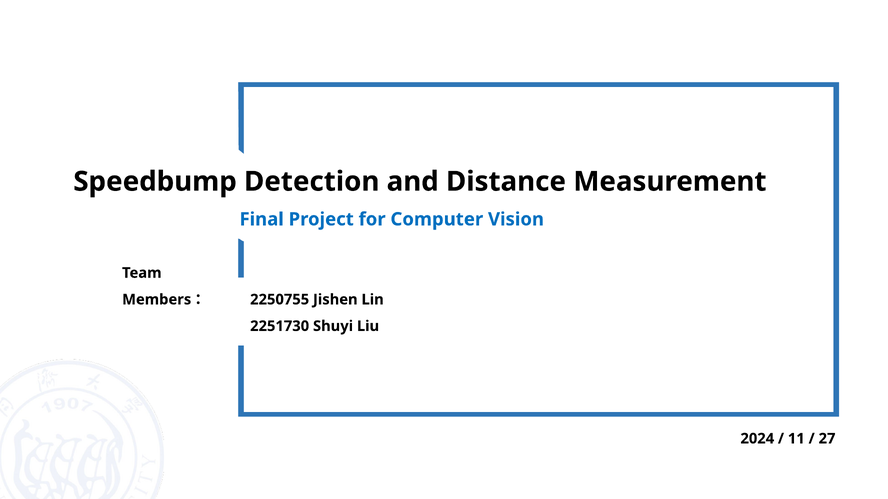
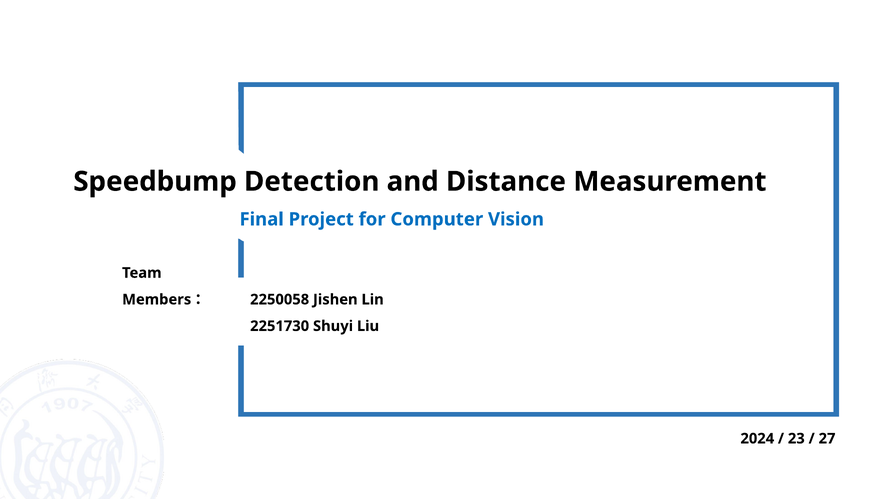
2250755: 2250755 -> 2250058 (280, 300)
11: 11 -> 23 (796, 439)
